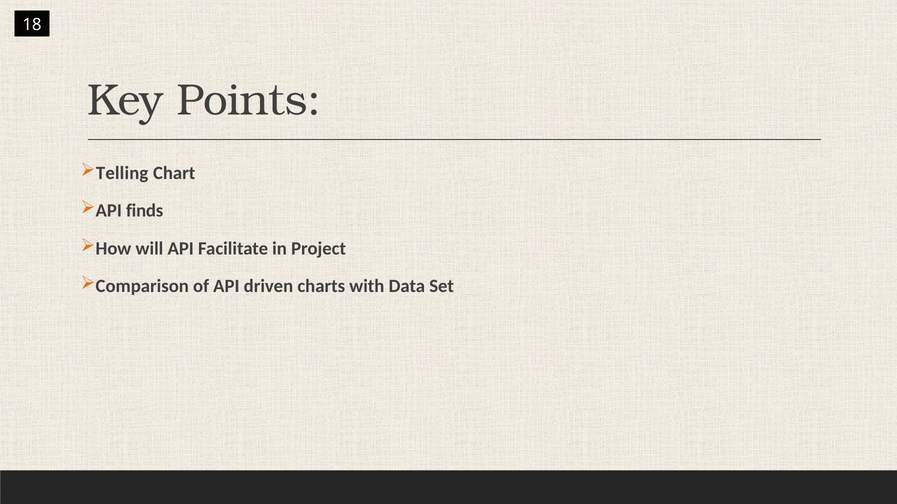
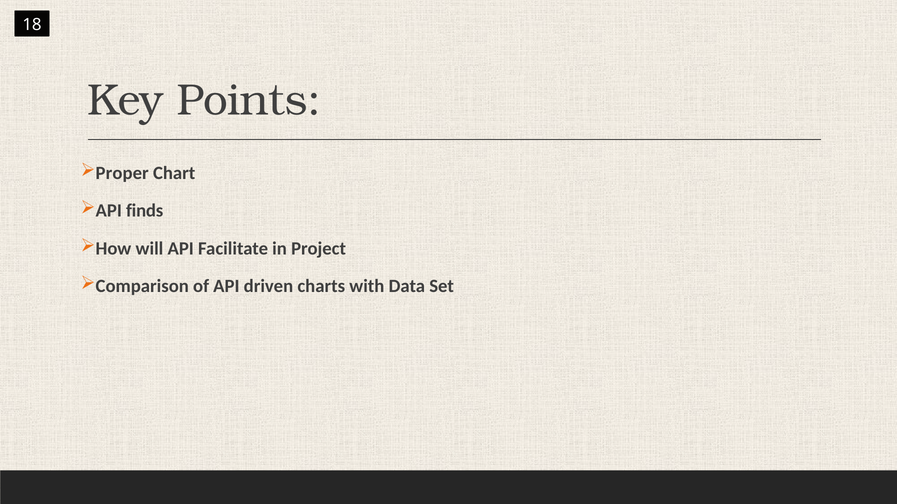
Telling: Telling -> Proper (122, 173)
